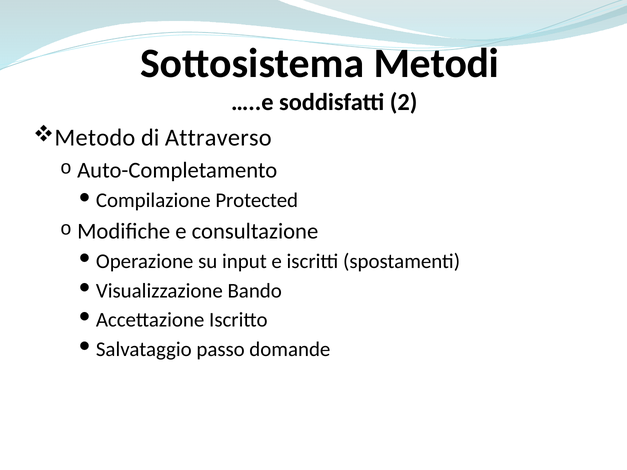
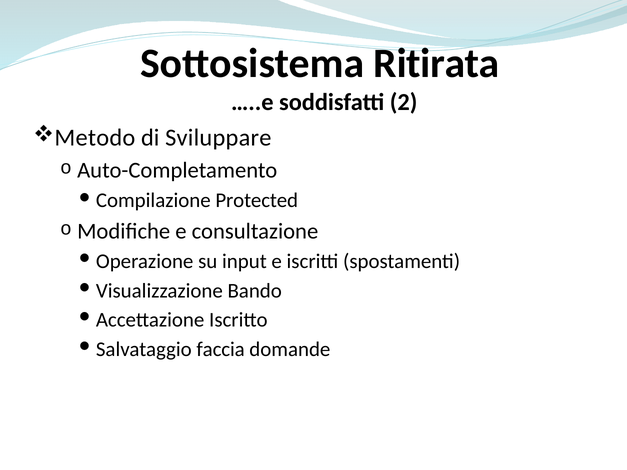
Metodi: Metodi -> Ritirata (436, 64)
Attraverso: Attraverso -> Sviluppare (218, 138)
passo: passo -> faccia (221, 349)
